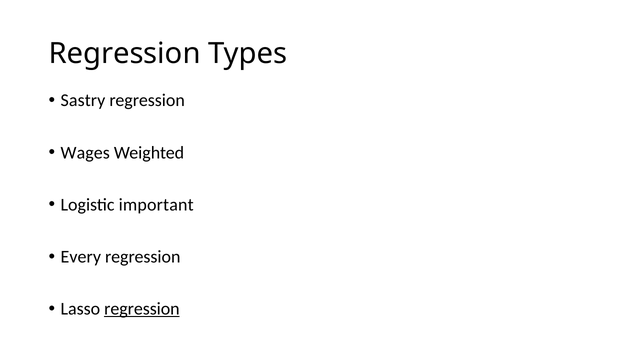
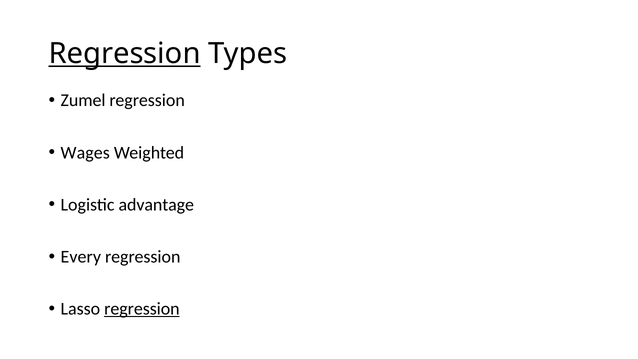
Regression underline: none -> present (125, 54)
Sastry: Sastry -> Zumel (83, 100)
important: important -> advantage (156, 205)
